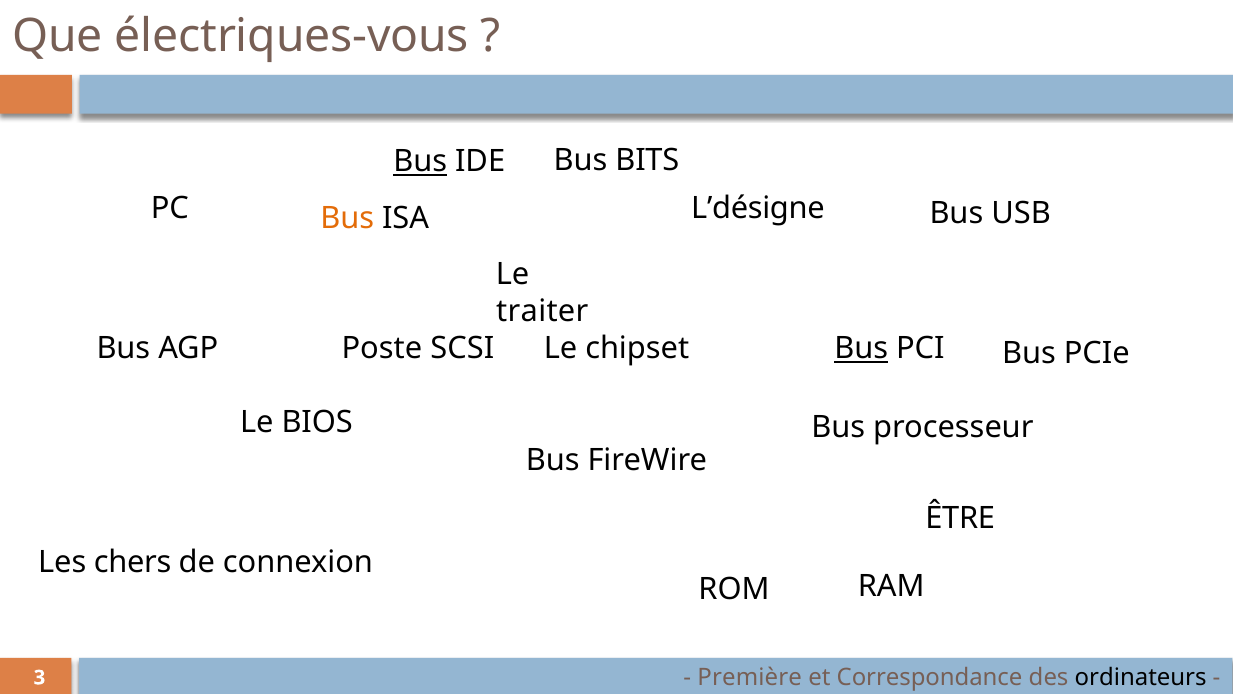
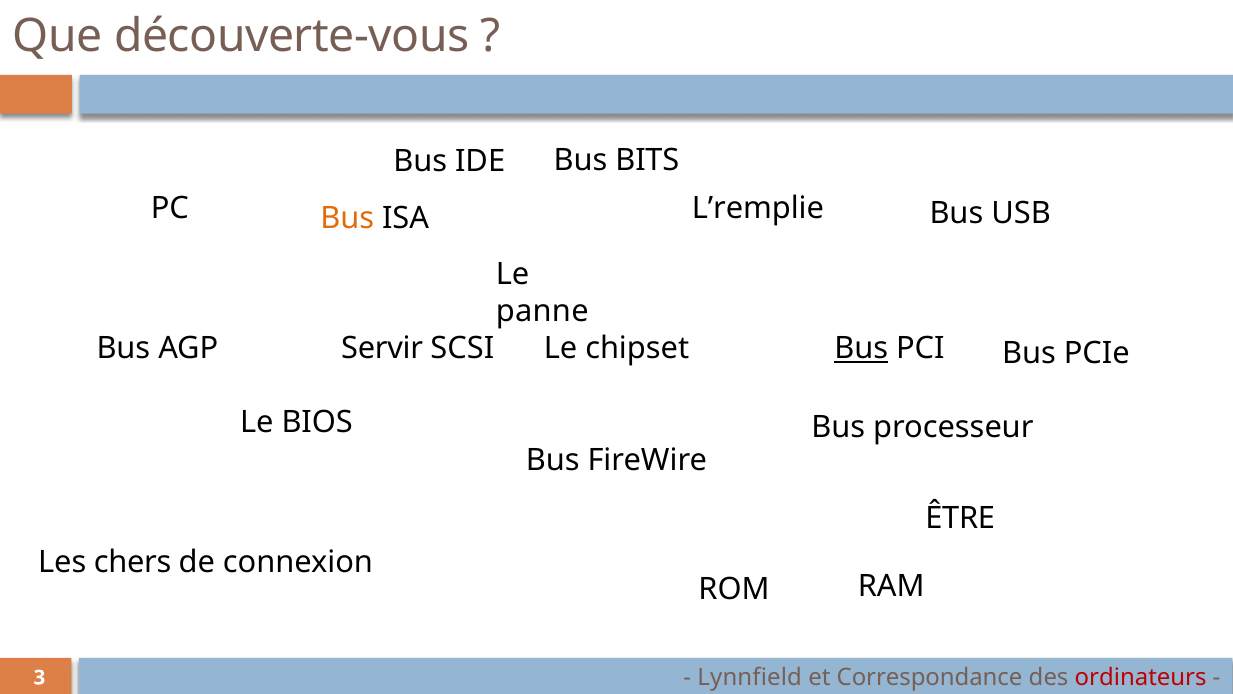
électriques-vous: électriques-vous -> découverte-vous (292, 36)
Bus underline: present -> none (420, 162)
L’désigne: L’désigne -> L’remplie (758, 208)
traiter: traiter -> panne (542, 311)
Poste: Poste -> Servir (382, 349)
Première: Première -> Lynnfield (750, 678)
ordinateurs colour: black -> red (1141, 678)
